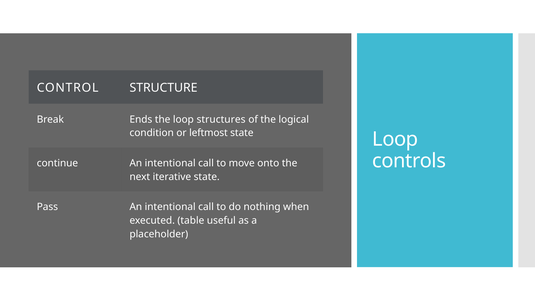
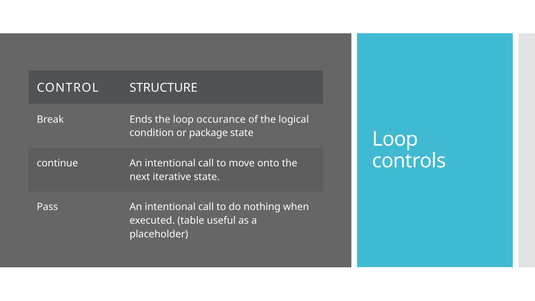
structures: structures -> occurance (221, 119)
leftmost: leftmost -> package (208, 133)
